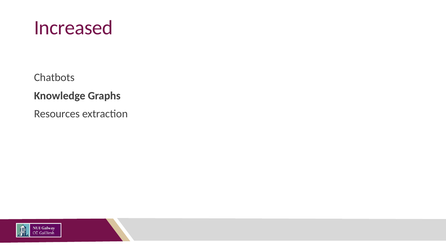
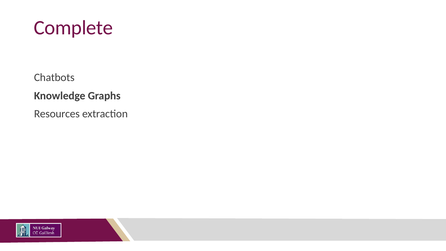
Increased: Increased -> Complete (73, 28)
